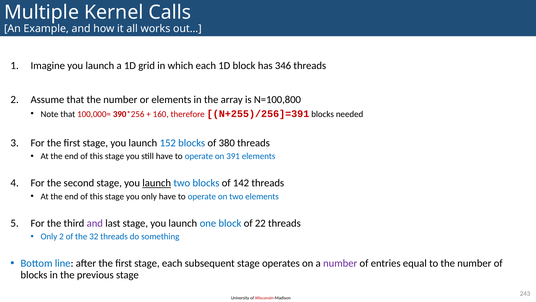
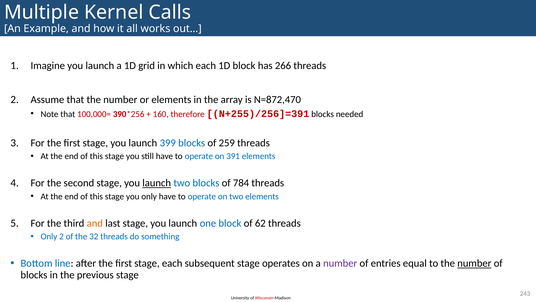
346: 346 -> 266 (283, 65)
N=100,800: N=100,800 -> N=872,470 (277, 100)
152: 152 -> 399 (168, 143)
380: 380 -> 259 (227, 143)
142: 142 -> 784 (241, 183)
and colour: purple -> orange (95, 223)
22: 22 -> 62 (260, 223)
number underline: none -> present (474, 263)
